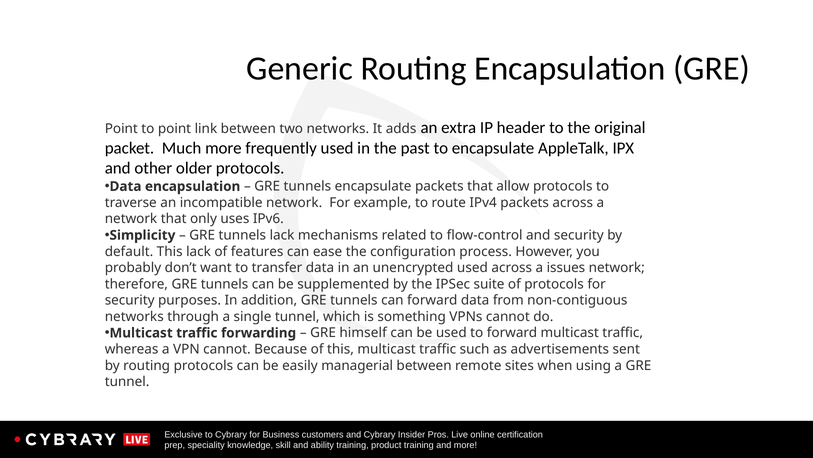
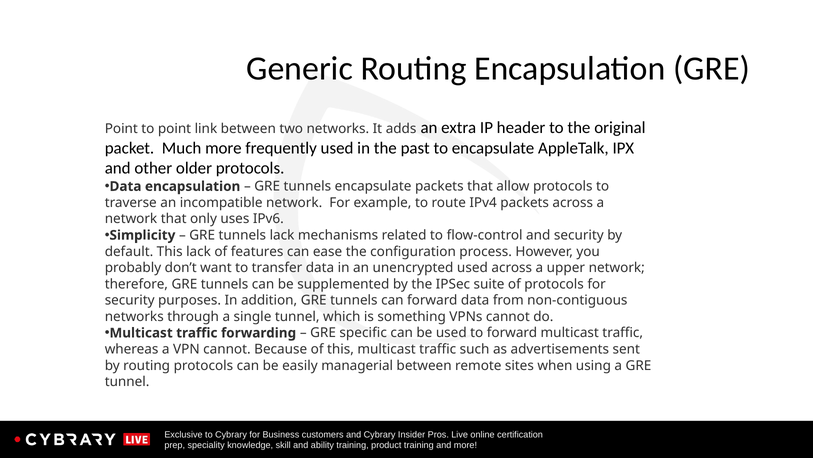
issues: issues -> upper (566, 267)
himself: himself -> specific (363, 332)
